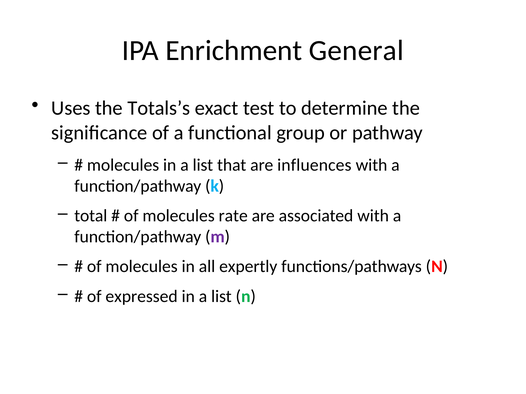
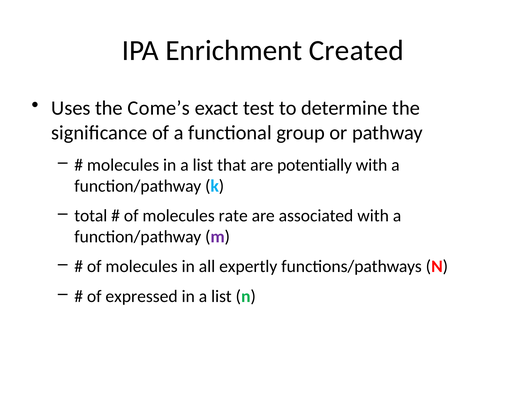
General: General -> Created (356, 51)
Totals’s: Totals’s -> Come’s (159, 108)
influences: influences -> potentially (315, 165)
